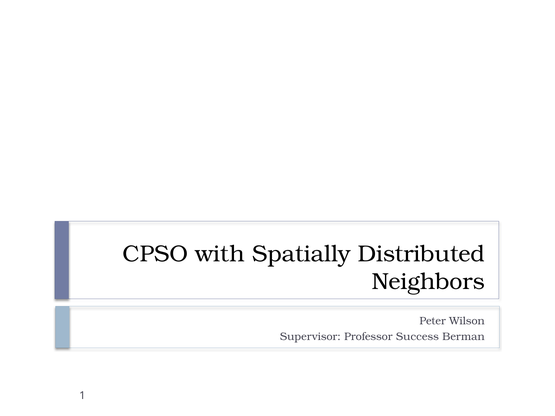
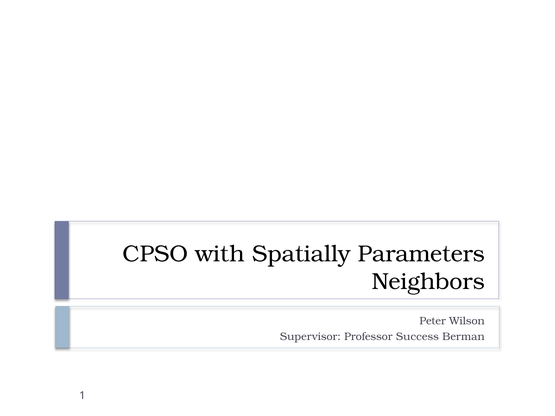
Distributed: Distributed -> Parameters (421, 254)
